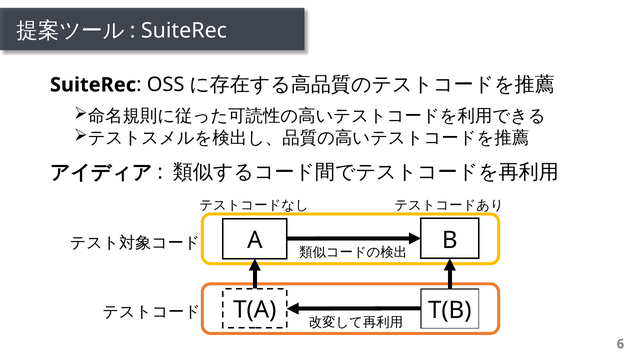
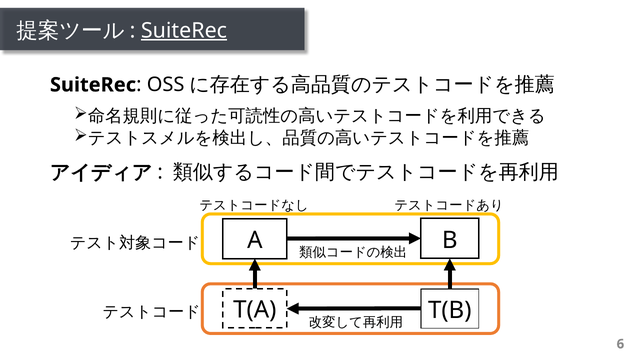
SuiteRec underline: none -> present (184, 31)
